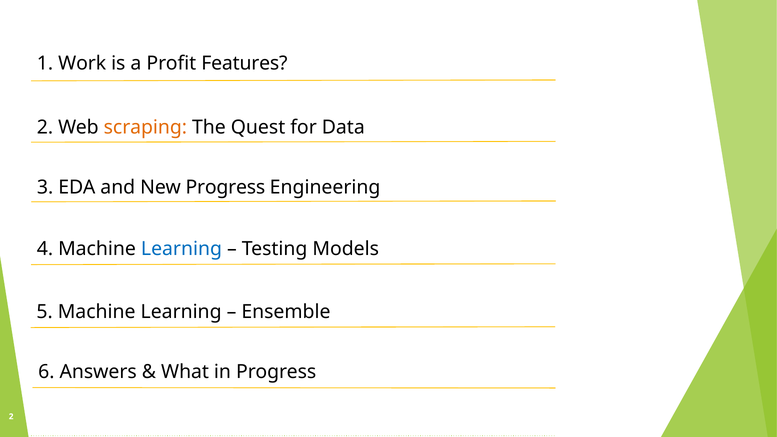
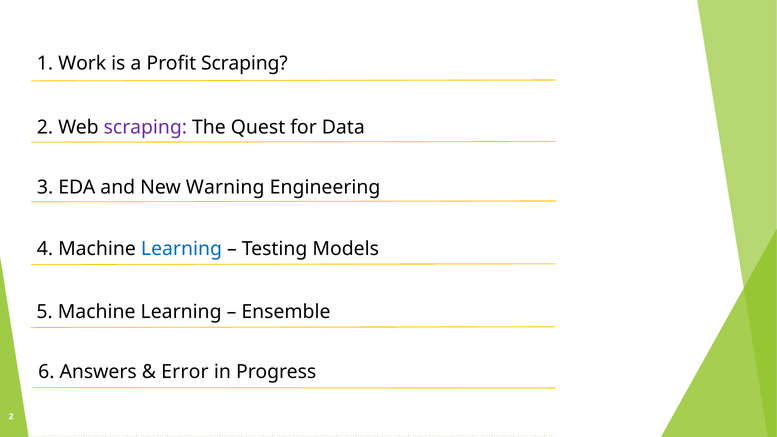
Profit Features: Features -> Scraping (244, 63)
scraping colour: orange -> purple (145, 127)
New Progress: Progress -> Warning (225, 188)
What: What -> Error (185, 372)
